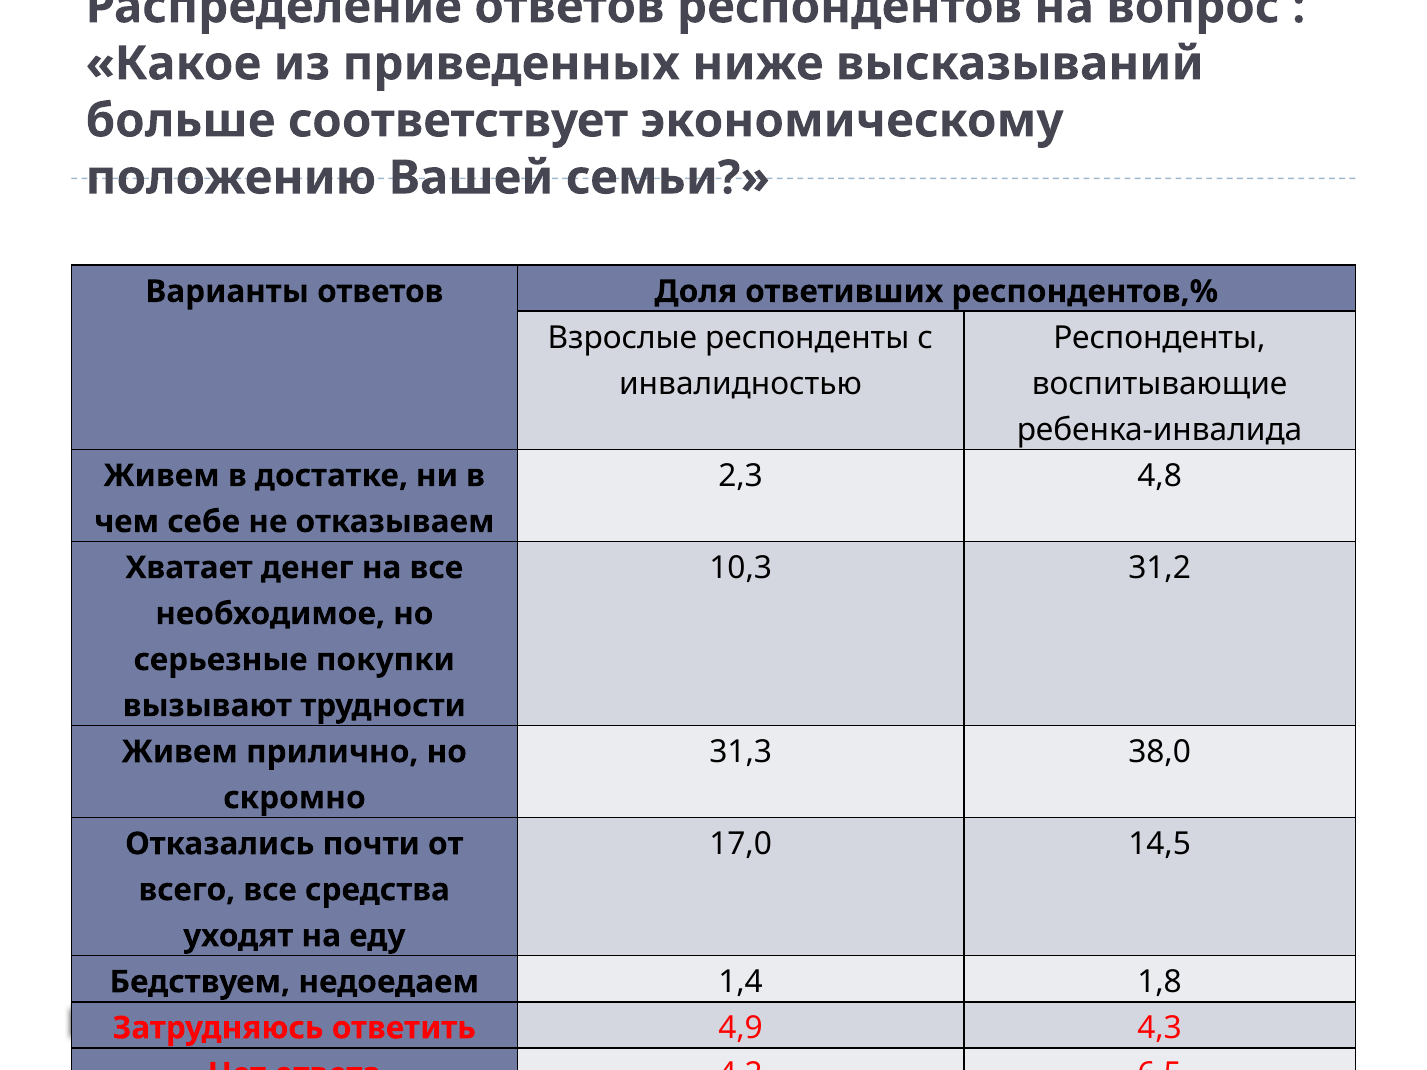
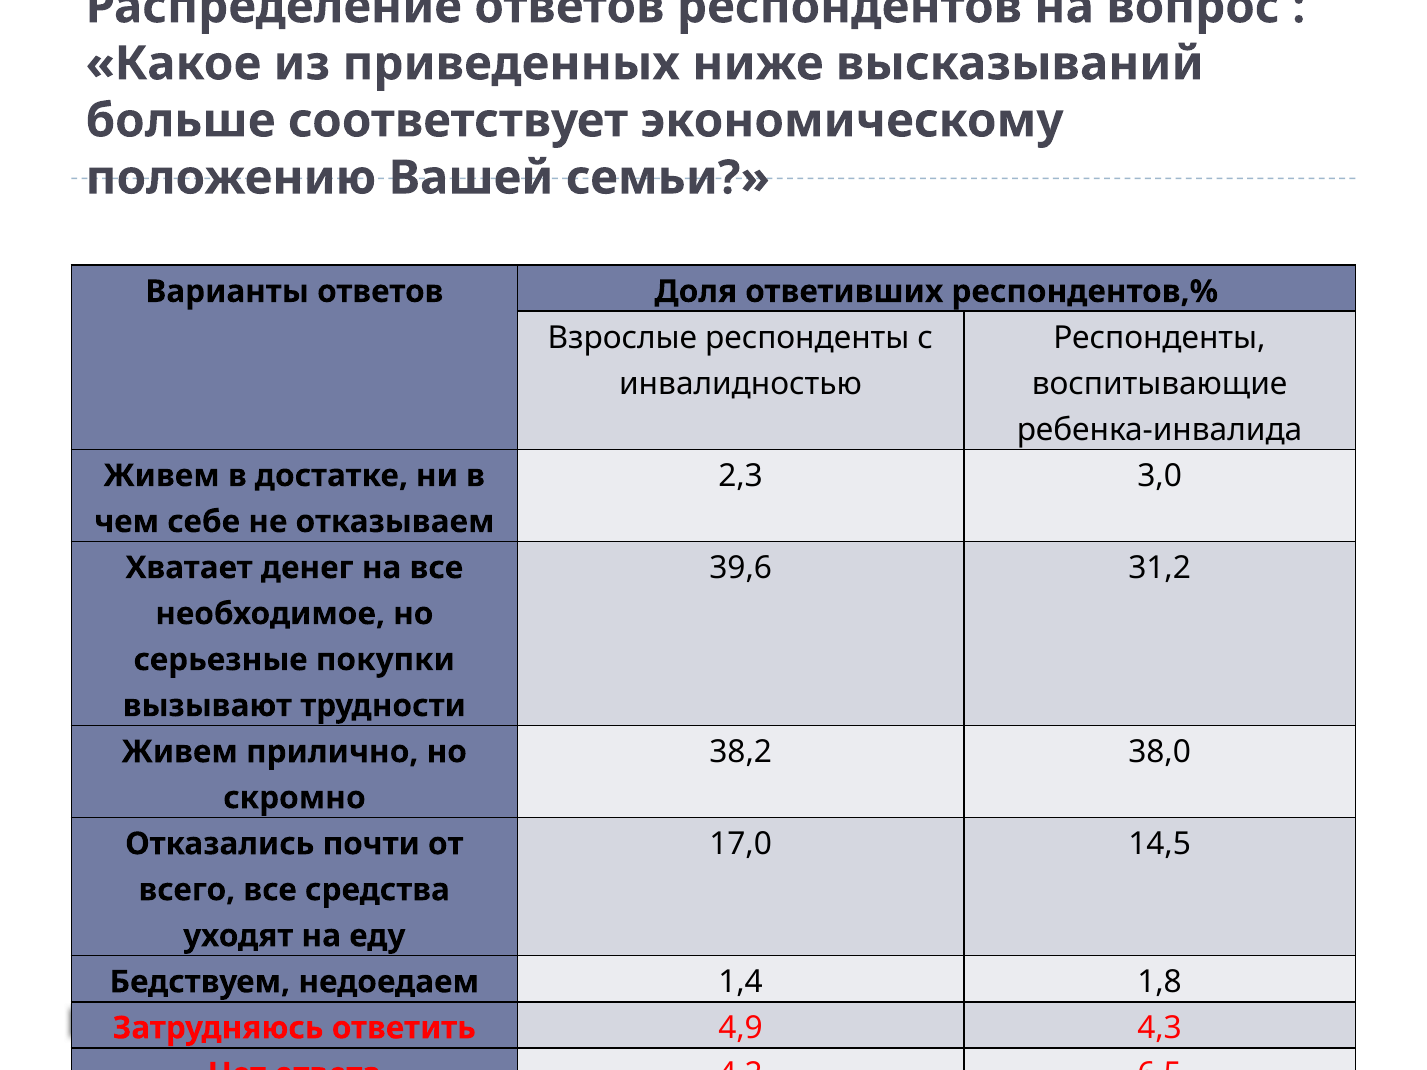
4,8: 4,8 -> 3,0 (1160, 476)
10,3: 10,3 -> 39,6 (741, 568)
31,3: 31,3 -> 38,2 (741, 752)
